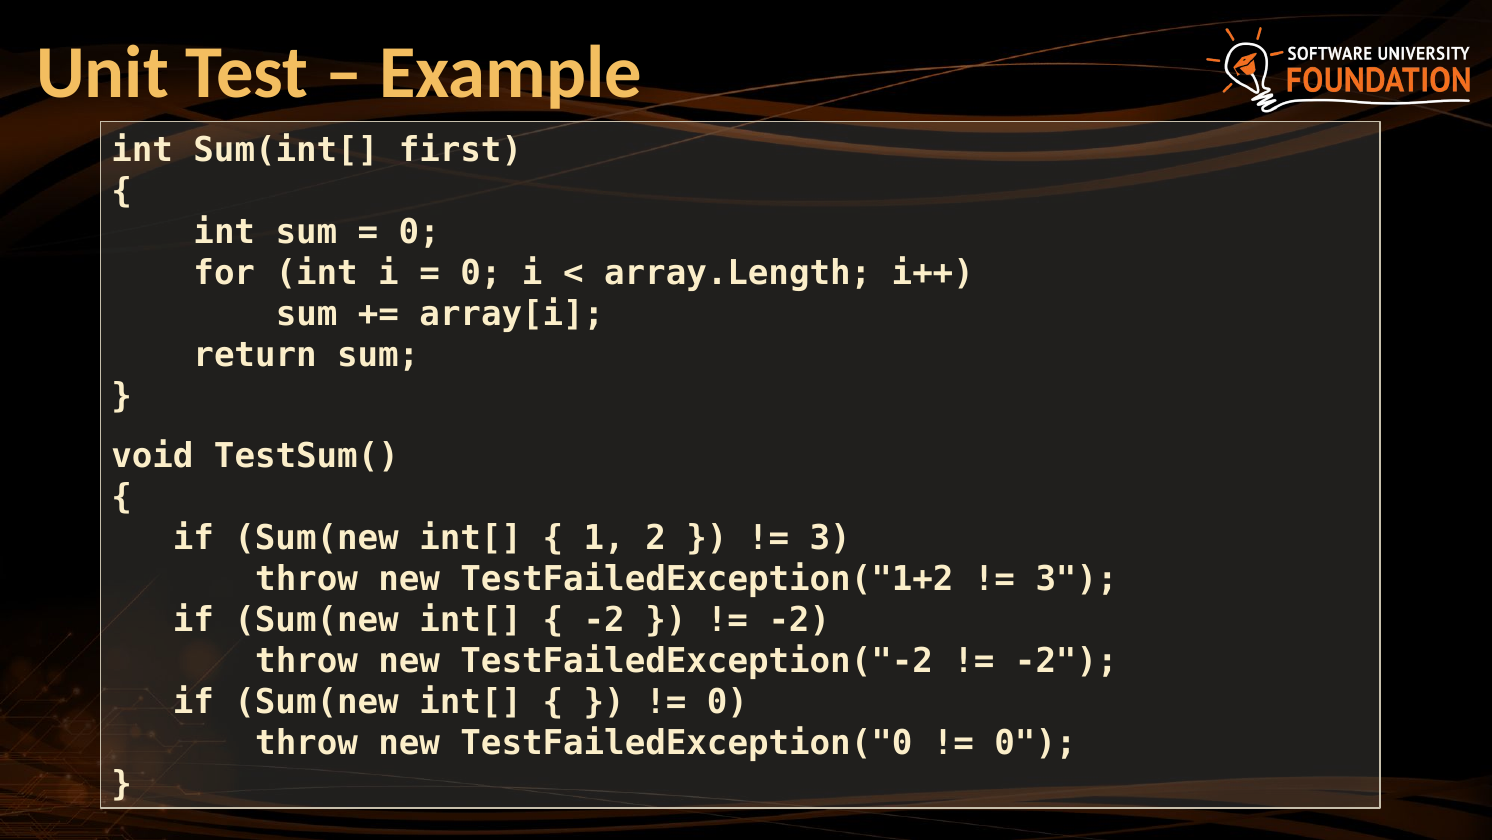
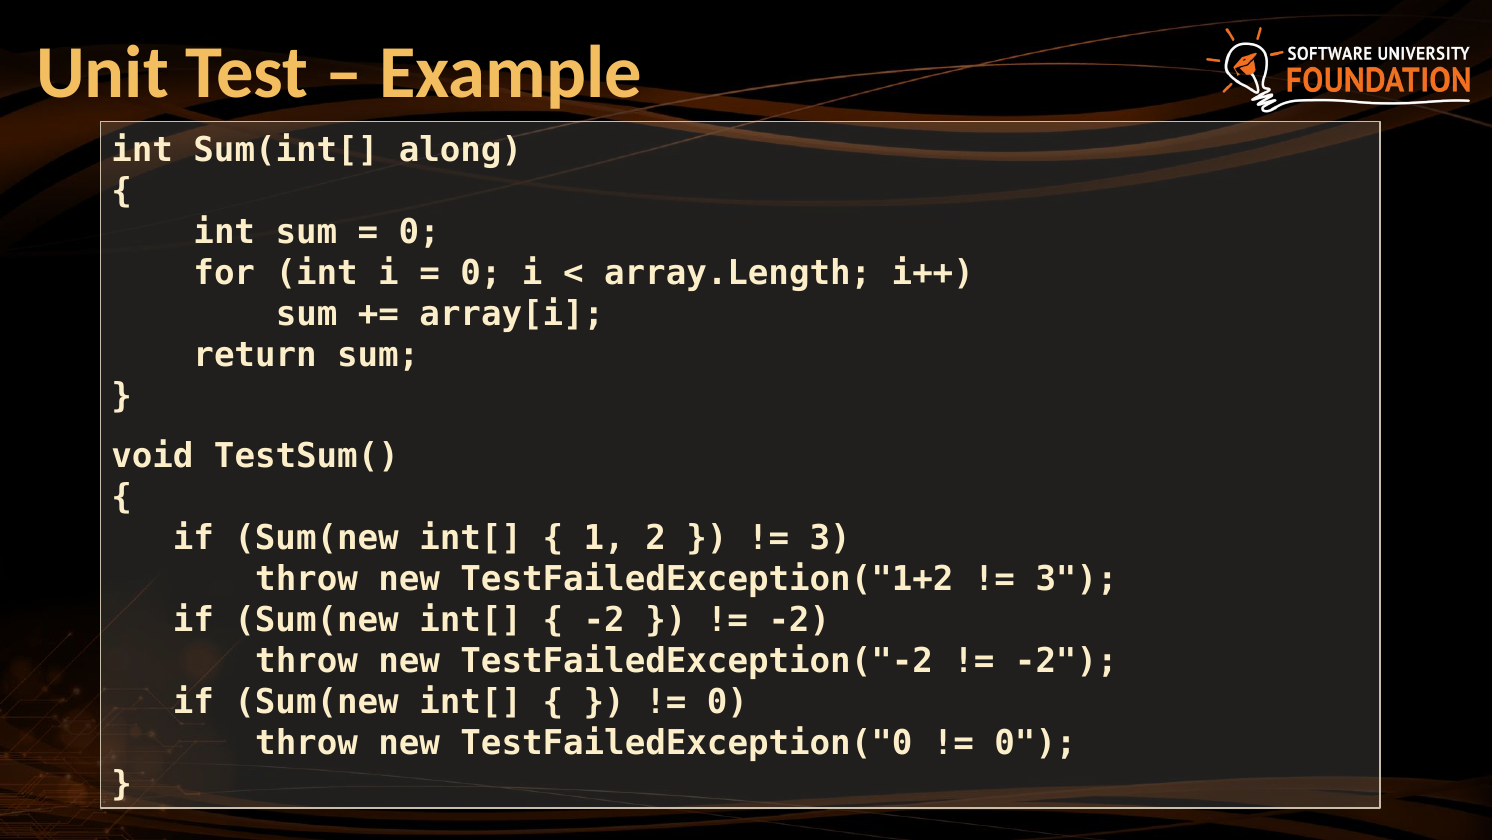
first: first -> along (460, 150)
